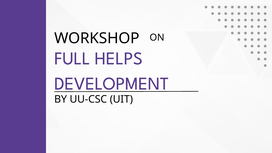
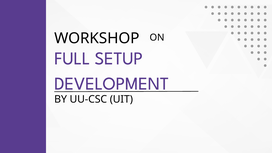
HELPS: HELPS -> SETUP (119, 58)
